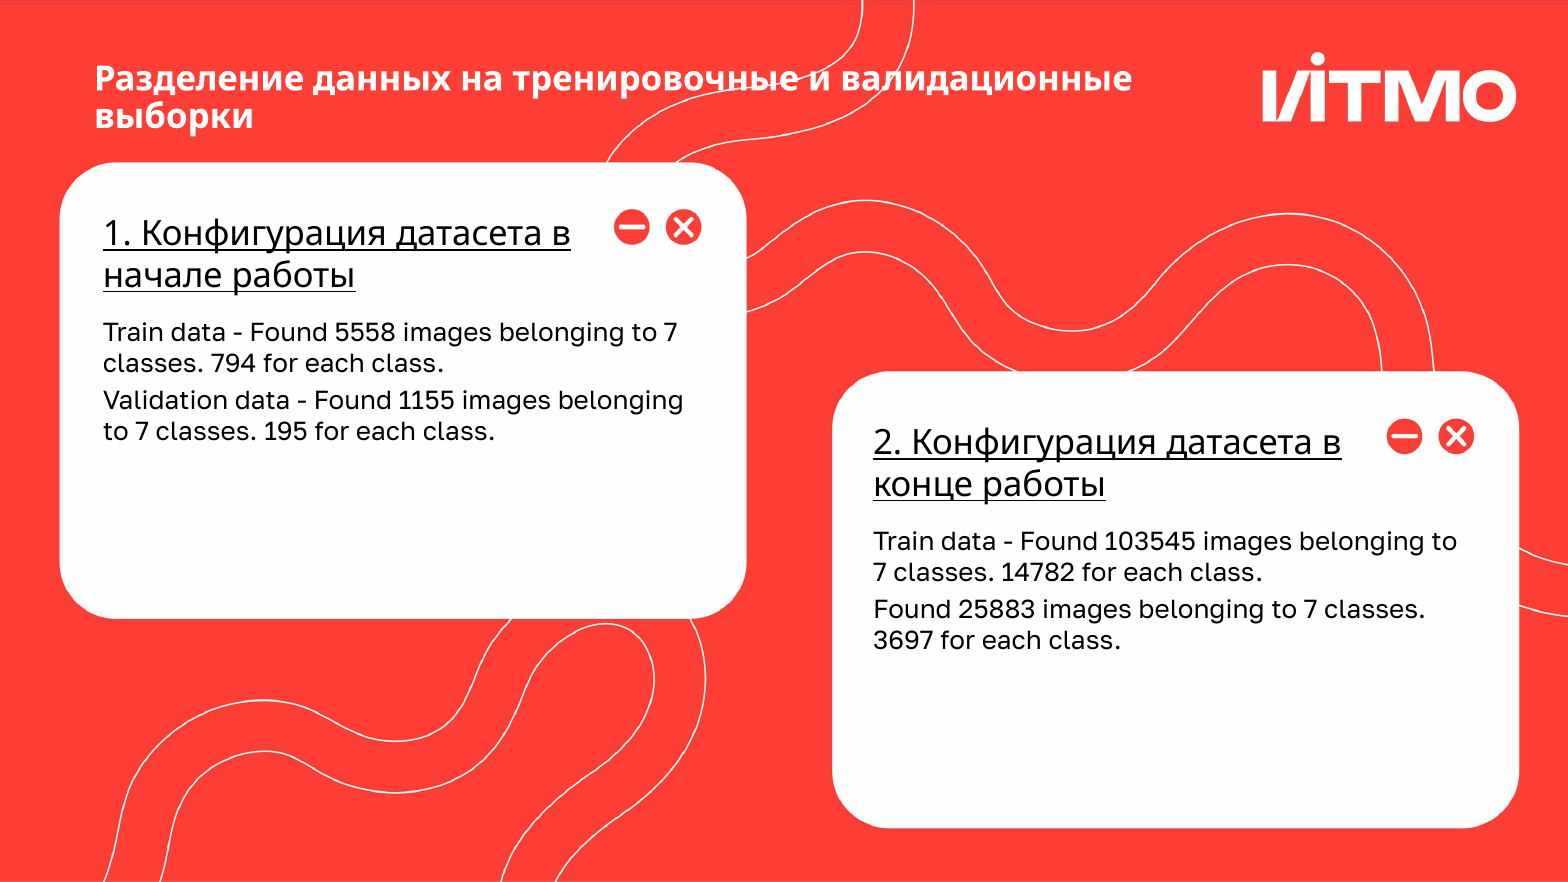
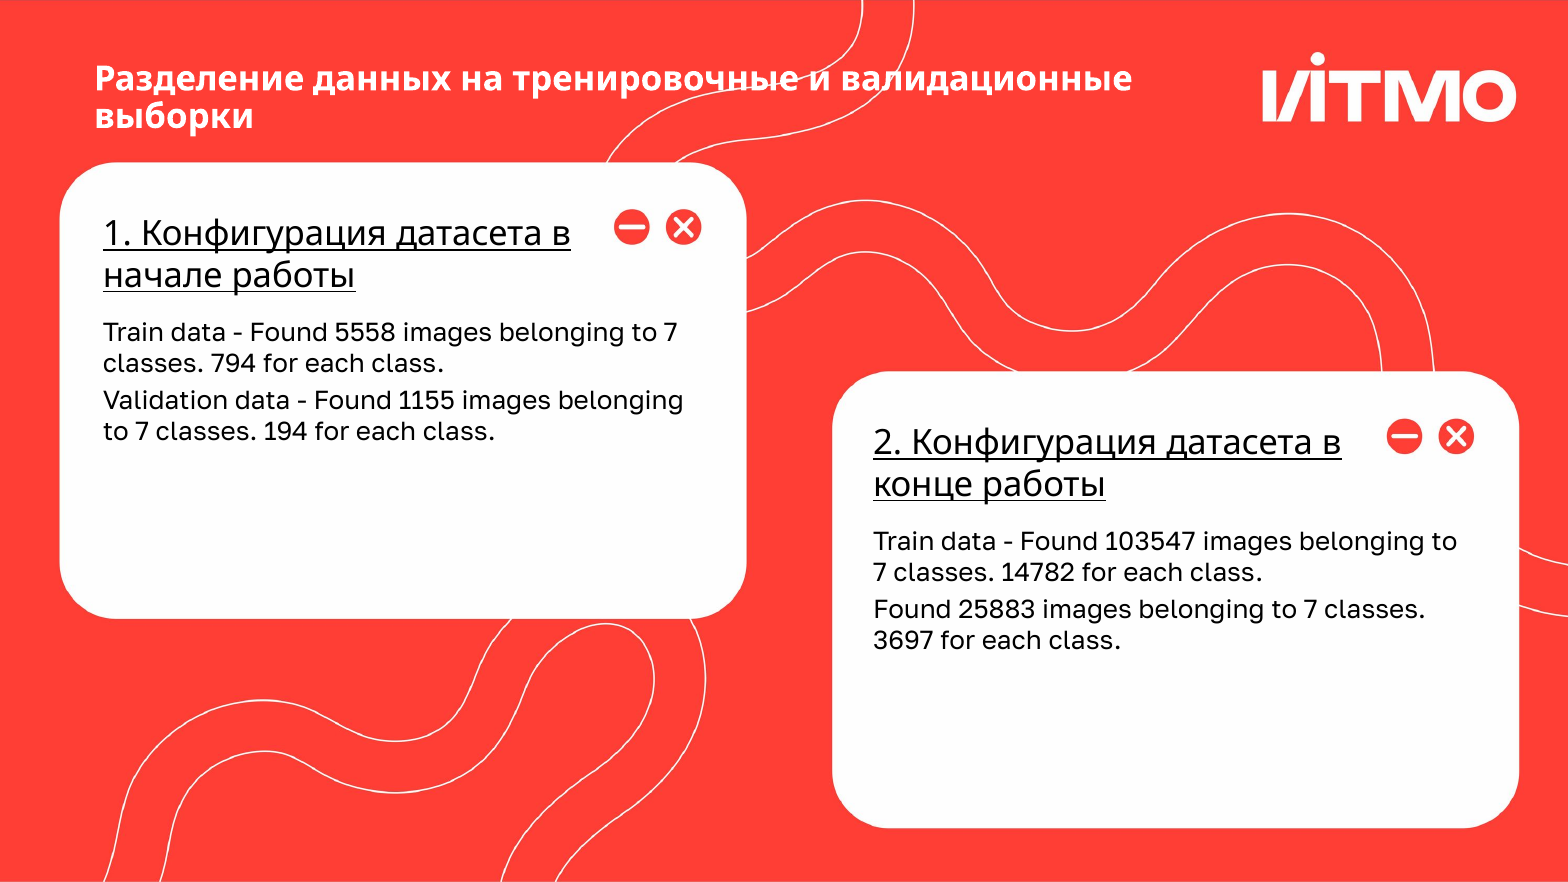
195: 195 -> 194 (286, 432)
103545: 103545 -> 103547 (1150, 542)
